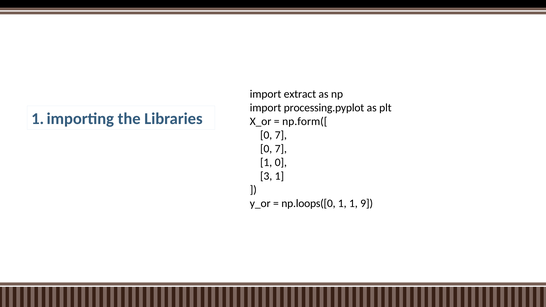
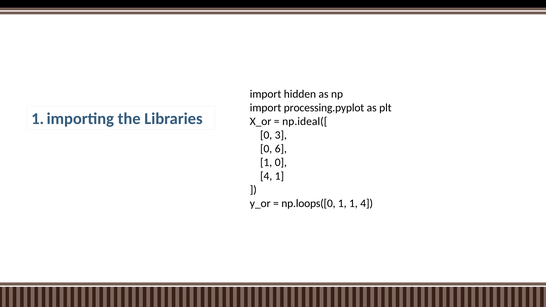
extract: extract -> hidden (300, 94)
np.form([: np.form([ -> np.ideal([ (305, 121)
7: 7 -> 3 (281, 135)
7: 7 -> 6 (281, 149)
3: 3 -> 4 (266, 176)
1 9: 9 -> 4 (367, 203)
